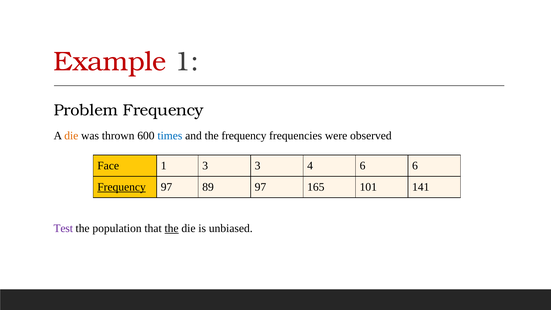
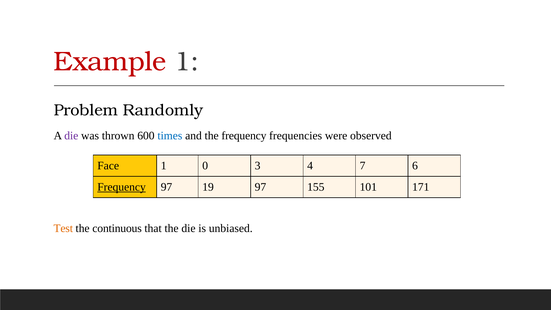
Problem Frequency: Frequency -> Randomly (163, 110)
die colour: orange -> purple (71, 136)
1 3: 3 -> 0 (205, 166)
4 6: 6 -> 7 (363, 166)
89: 89 -> 19 (208, 187)
165: 165 -> 155 (316, 187)
141: 141 -> 171 (421, 187)
Test colour: purple -> orange (63, 228)
population: population -> continuous (117, 228)
the underline: present -> none (172, 228)
